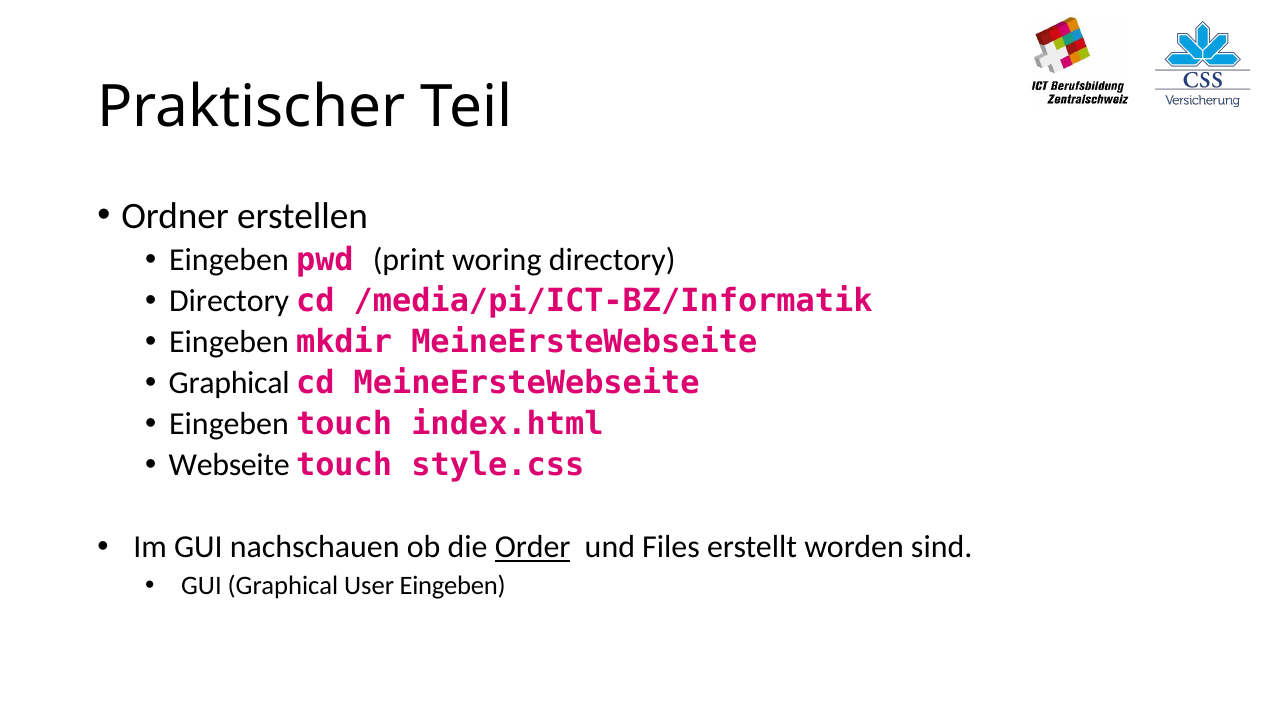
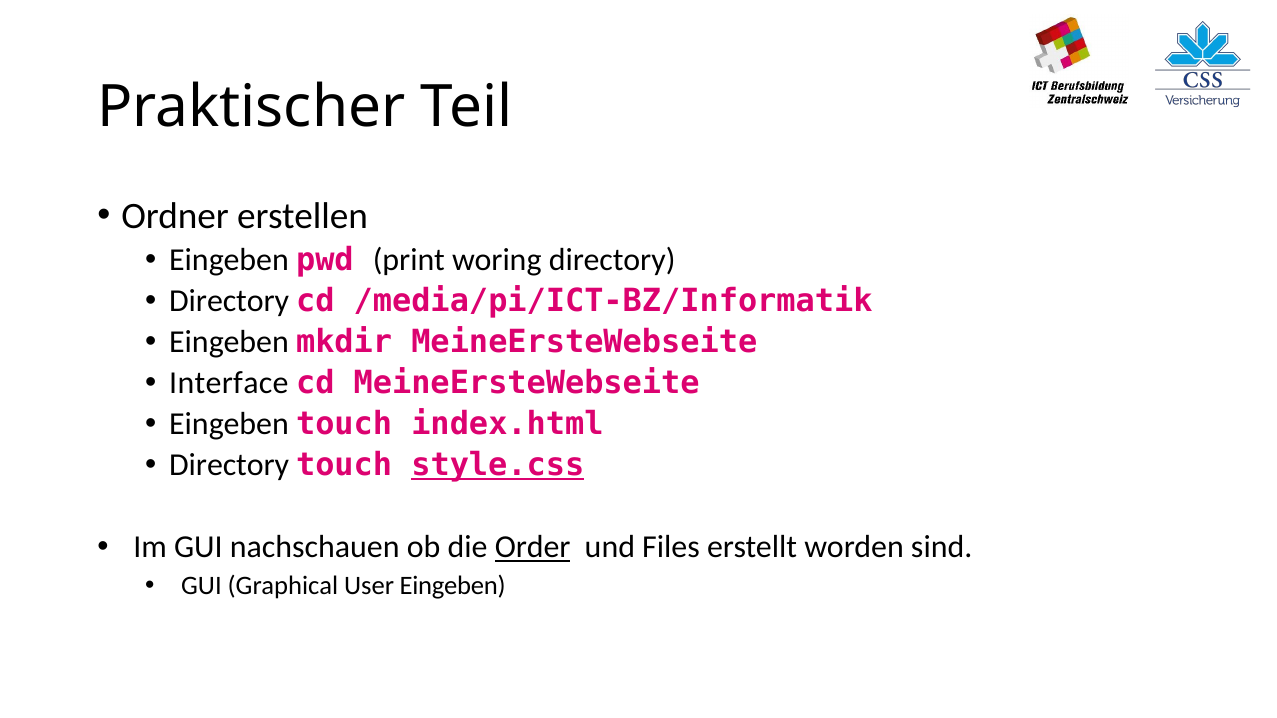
Graphical: Graphical -> Interface (229, 383)
Webseite: Webseite -> Directory (229, 465)
style.css underline: none -> present (498, 465)
